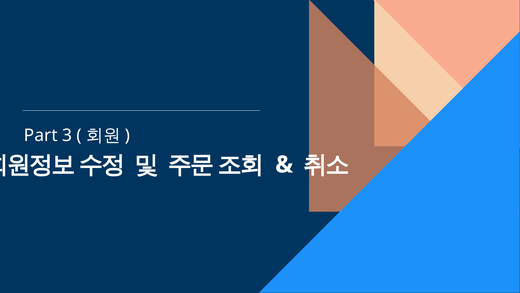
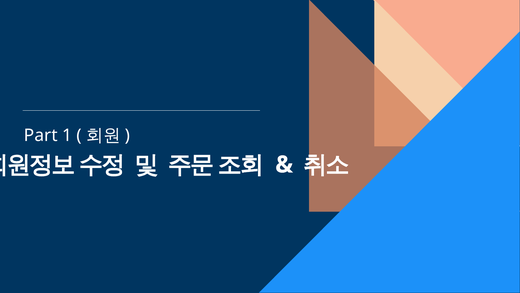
3: 3 -> 1 (67, 135)
